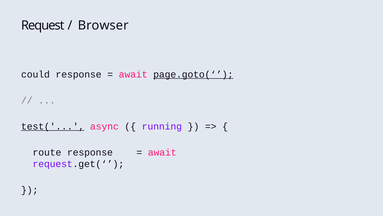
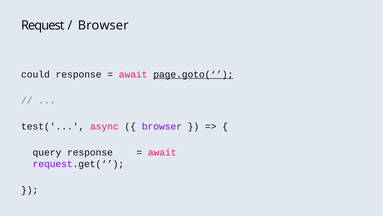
test( underline: present -> none (53, 126)
running: running -> browser (162, 126)
route: route -> query (47, 152)
